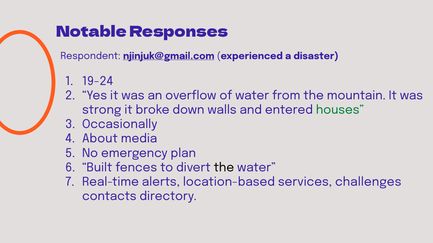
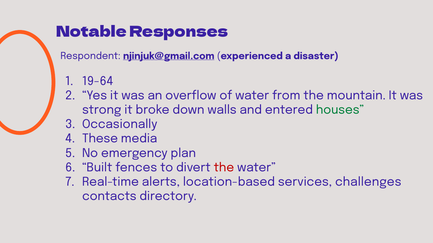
19-24: 19-24 -> 19-64 (98, 81)
About: About -> These (100, 139)
the colour: black -> red (224, 168)
